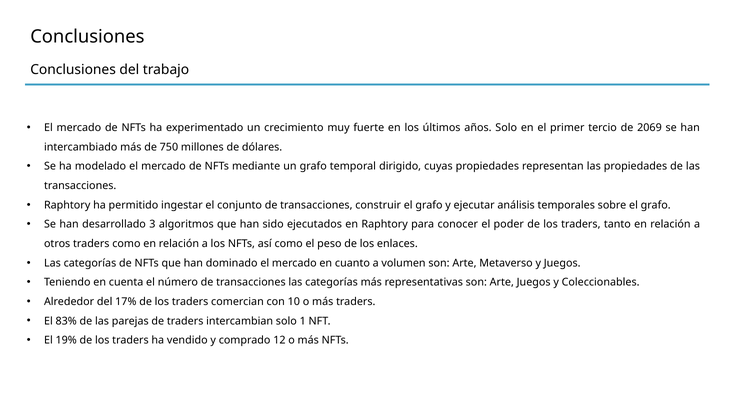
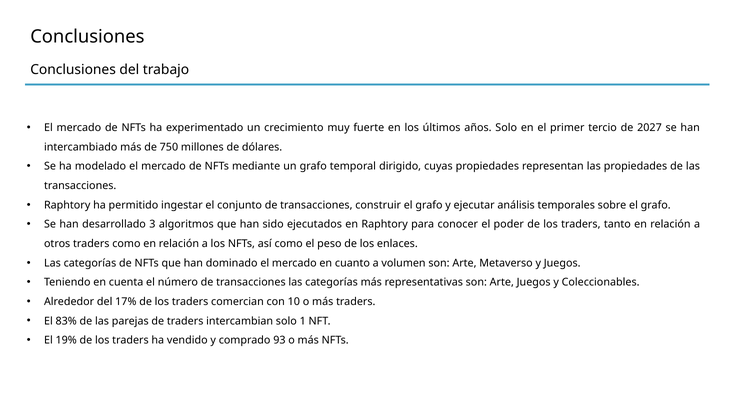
2069: 2069 -> 2027 (649, 128)
12: 12 -> 93 (279, 340)
